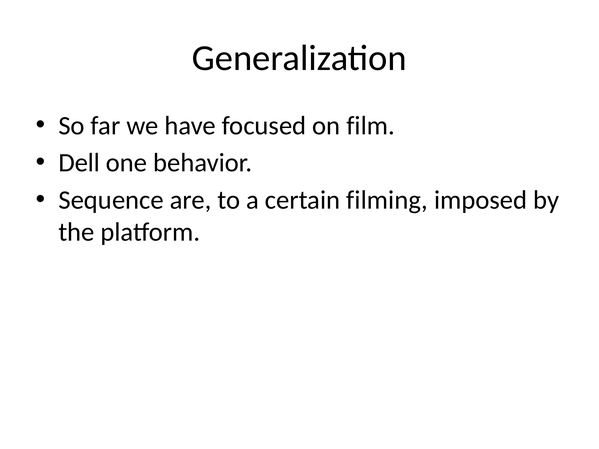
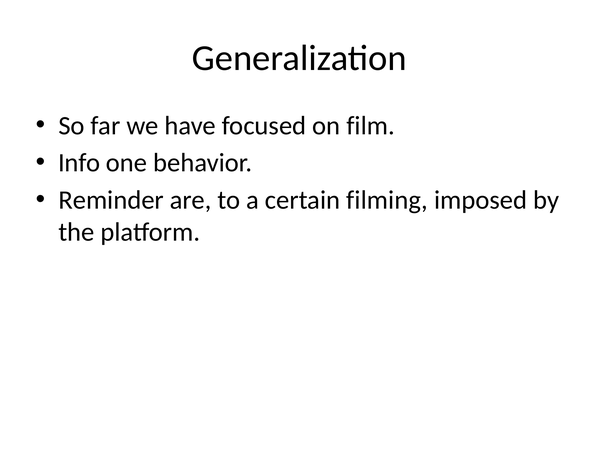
Dell: Dell -> Info (79, 163)
Sequence: Sequence -> Reminder (111, 200)
